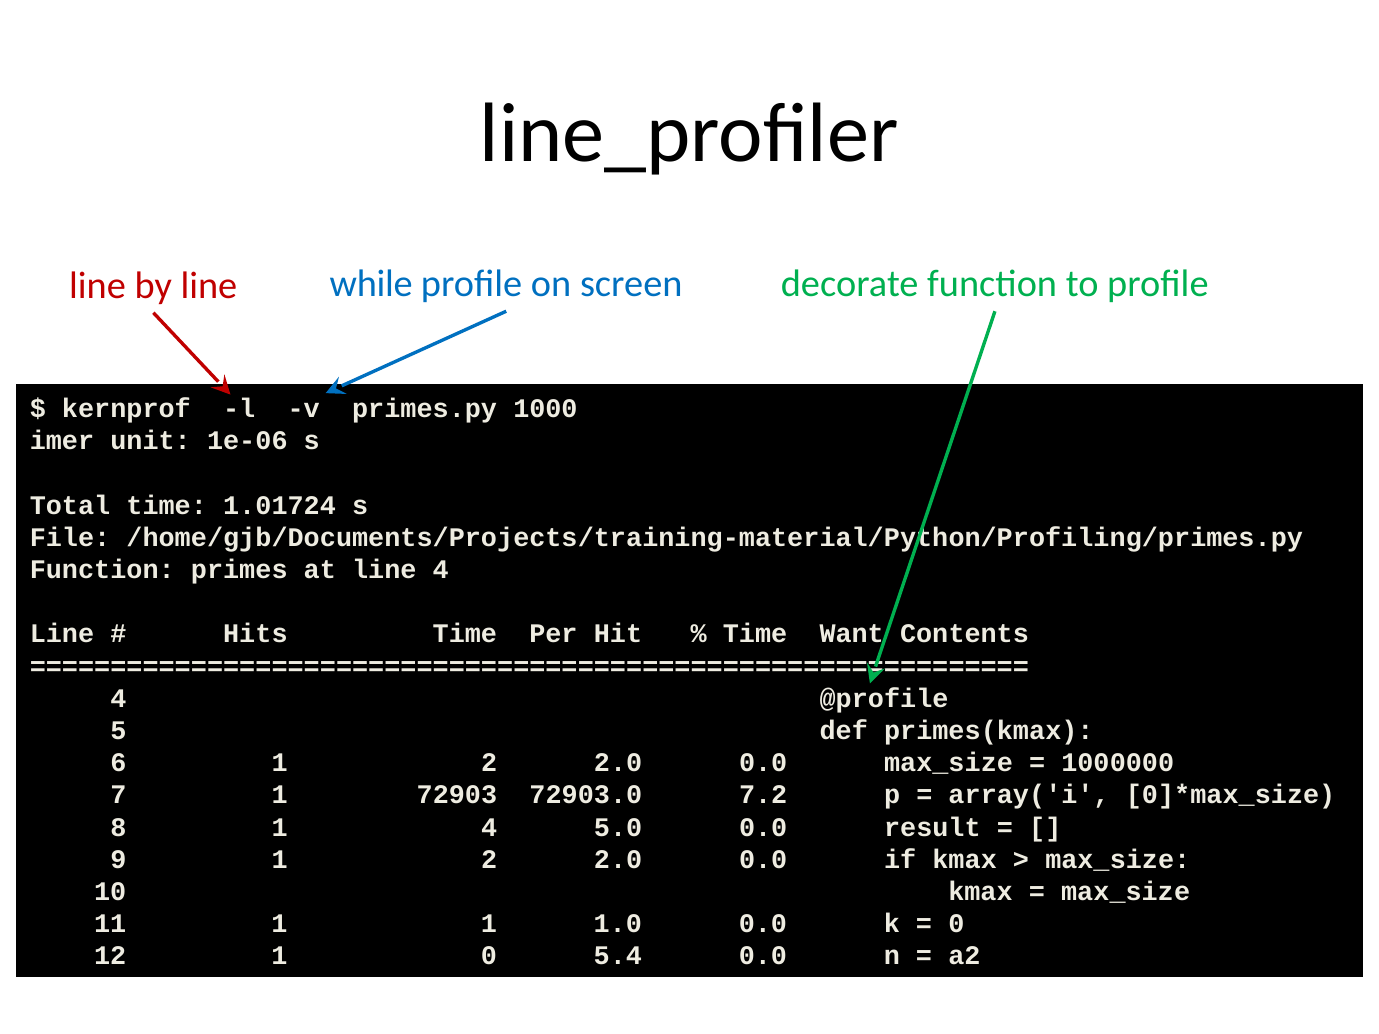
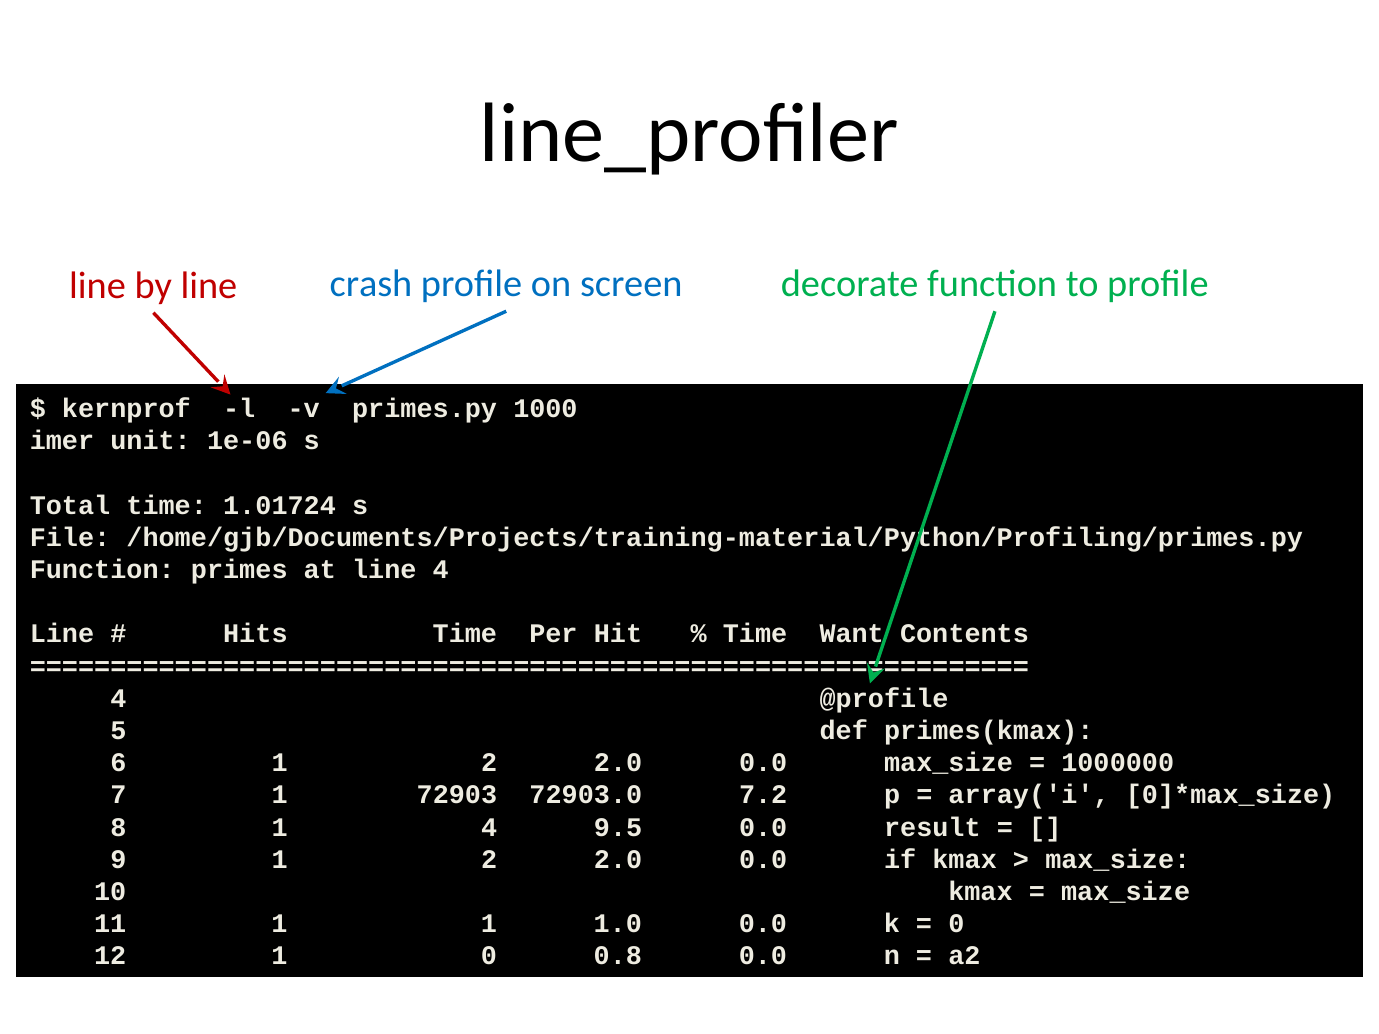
while: while -> crash (371, 284)
5.0: 5.0 -> 9.5 (618, 827)
5.4: 5.4 -> 0.8 (618, 956)
